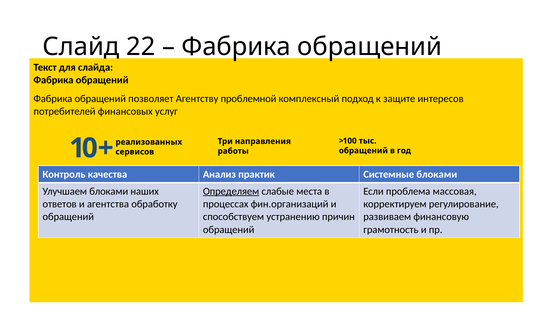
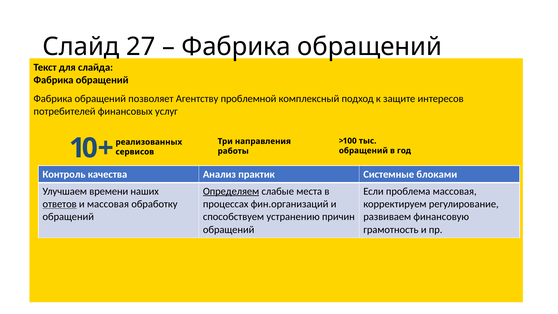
22: 22 -> 27 (141, 47)
Улучшаем блоками: блоками -> времени (109, 191)
ответов underline: none -> present (60, 204)
и агентства: агентства -> массовая (108, 204)
